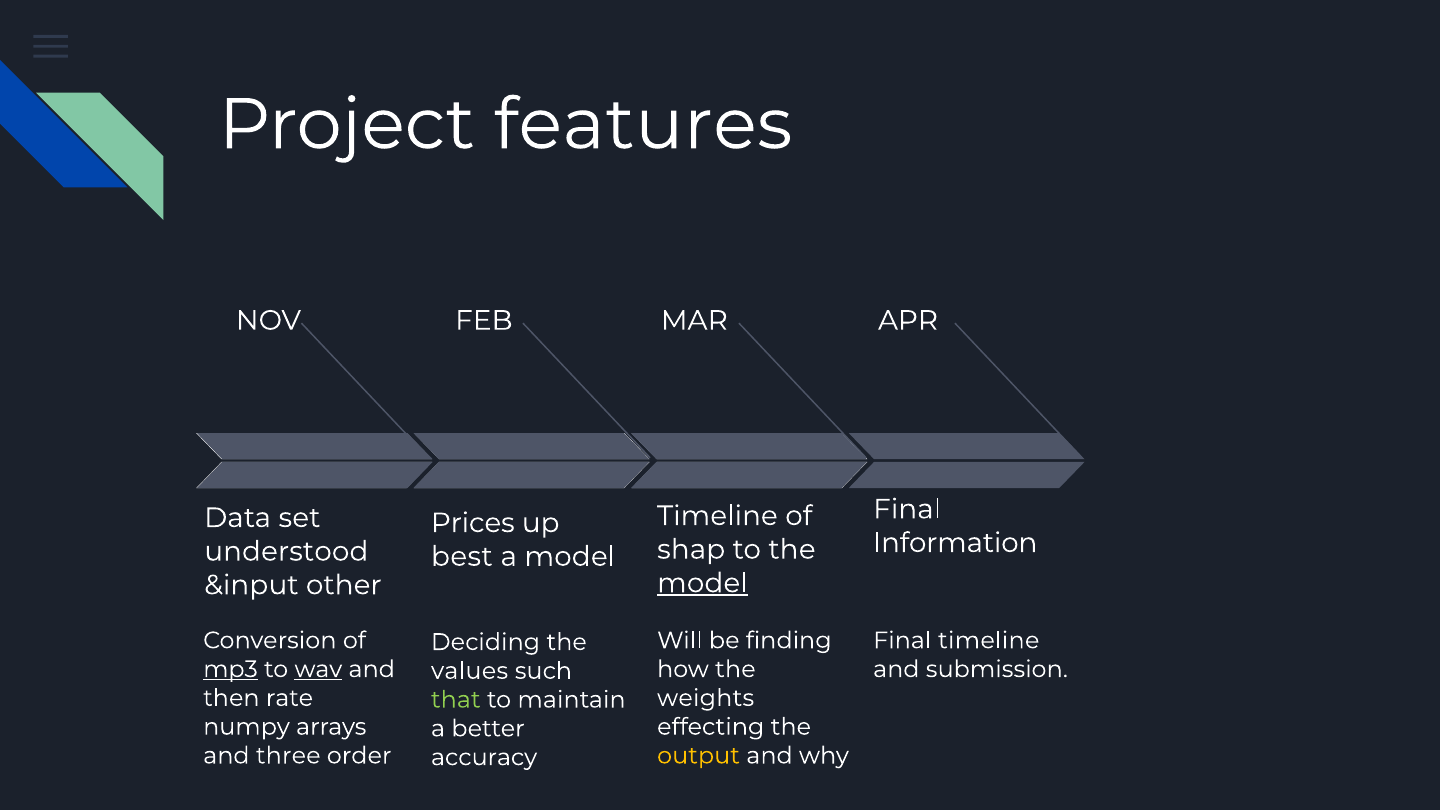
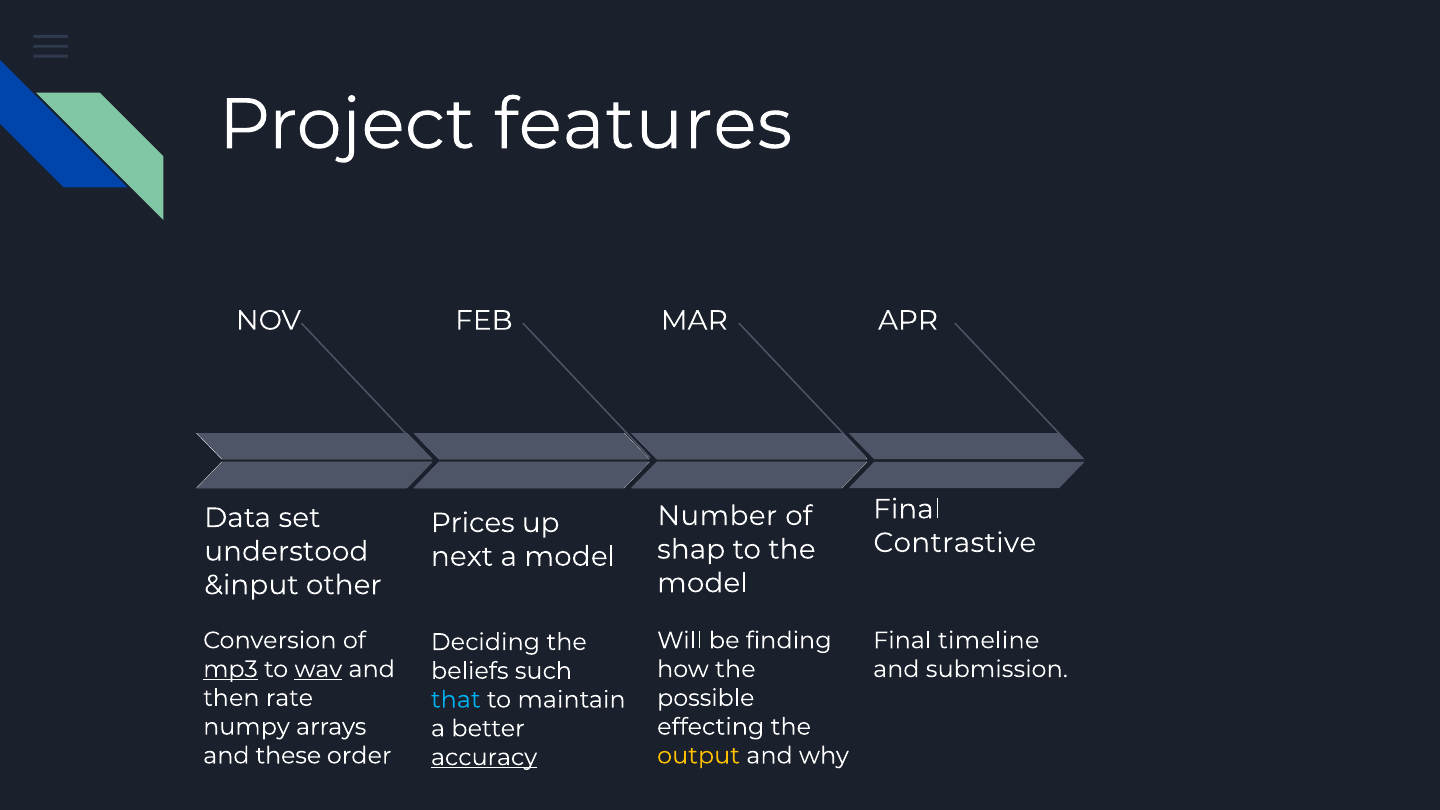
Timeline: Timeline -> Number (717, 516)
Information: Information -> Contrastive (955, 543)
best: best -> next (462, 557)
model underline: present -> none (702, 583)
values: values -> beliefs (470, 671)
weights: weights -> possible (706, 698)
that colour: light green -> light blue (456, 700)
three: three -> these (288, 756)
accuracy underline: none -> present (484, 757)
